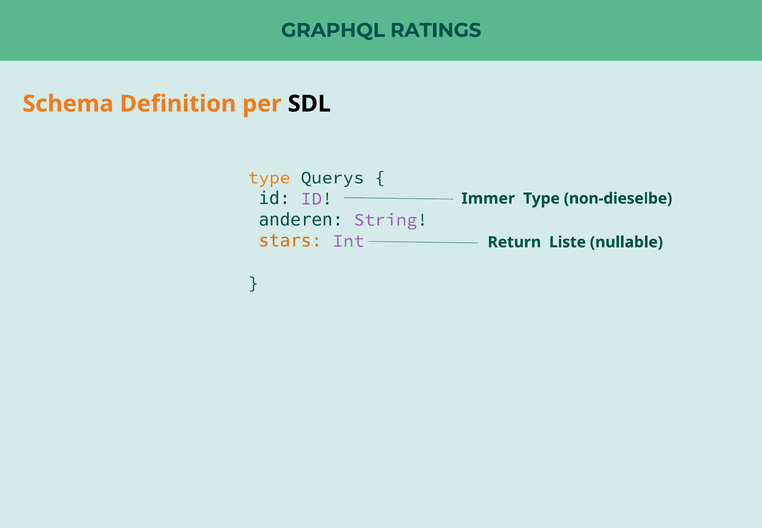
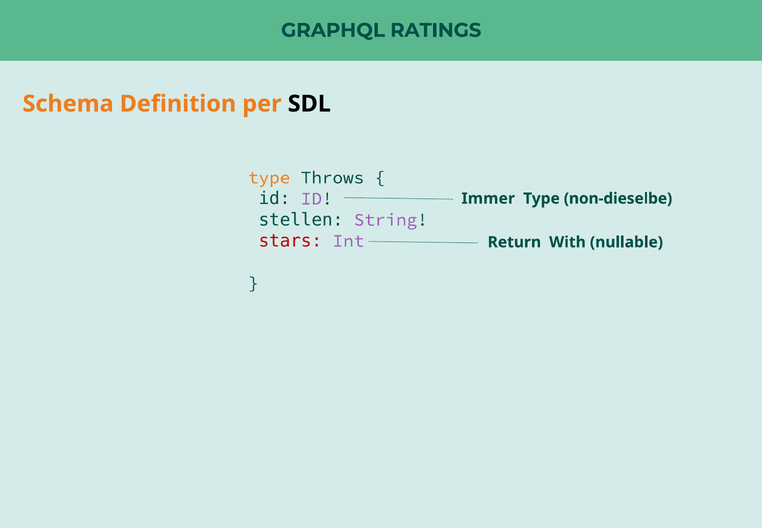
Querys: Querys -> Throws (332, 177)
anderen: anderen -> stellen (301, 220)
stars colour: orange -> red (290, 241)
Liste: Liste -> With (567, 242)
